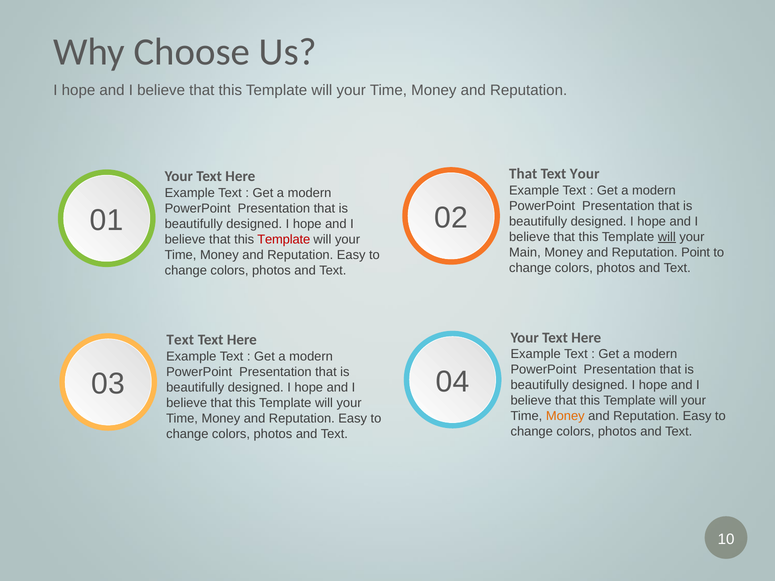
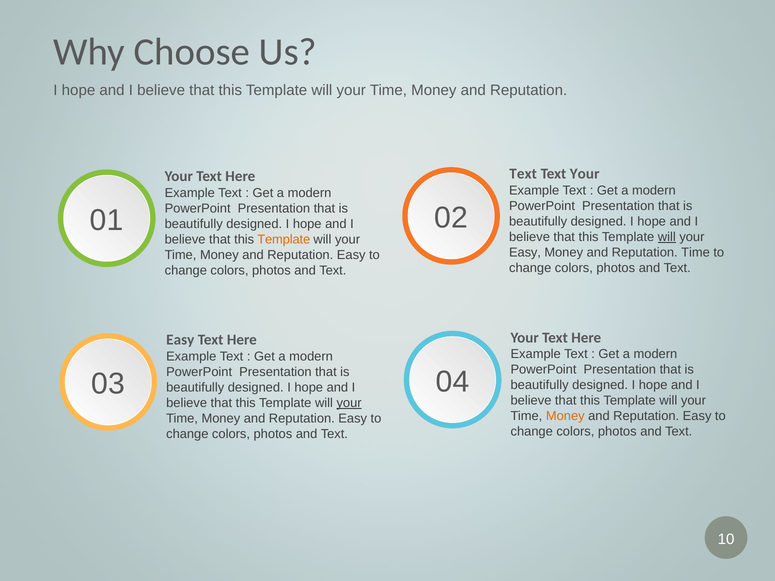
That: That -> Text (523, 174)
Template colour: red -> orange (284, 239)
Main: Main -> Easy (525, 253)
Reputation Point: Point -> Time (696, 253)
Text: Text -> Easy (180, 340)
your underline: none -> present (349, 403)
